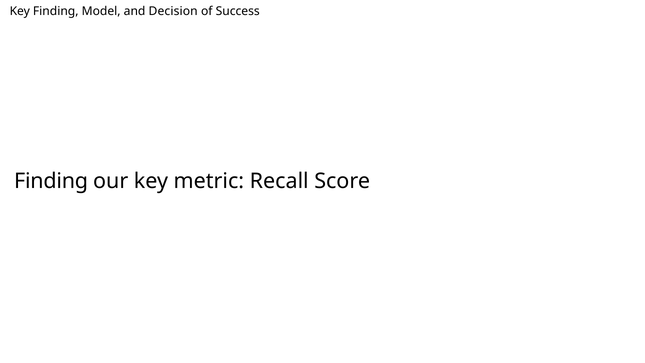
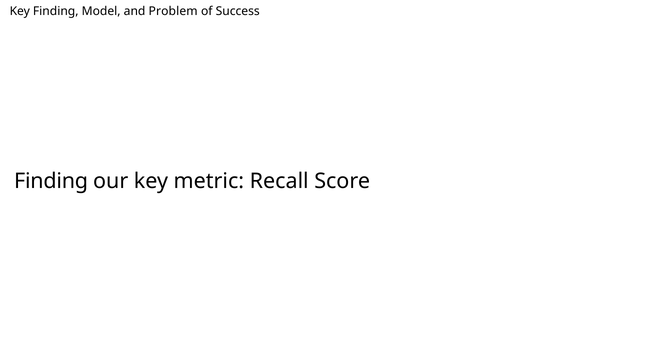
Decision: Decision -> Problem (173, 11)
